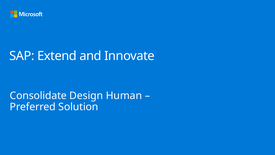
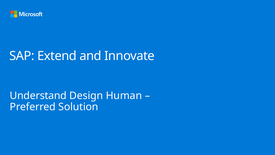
Consolidate: Consolidate -> Understand (38, 95)
